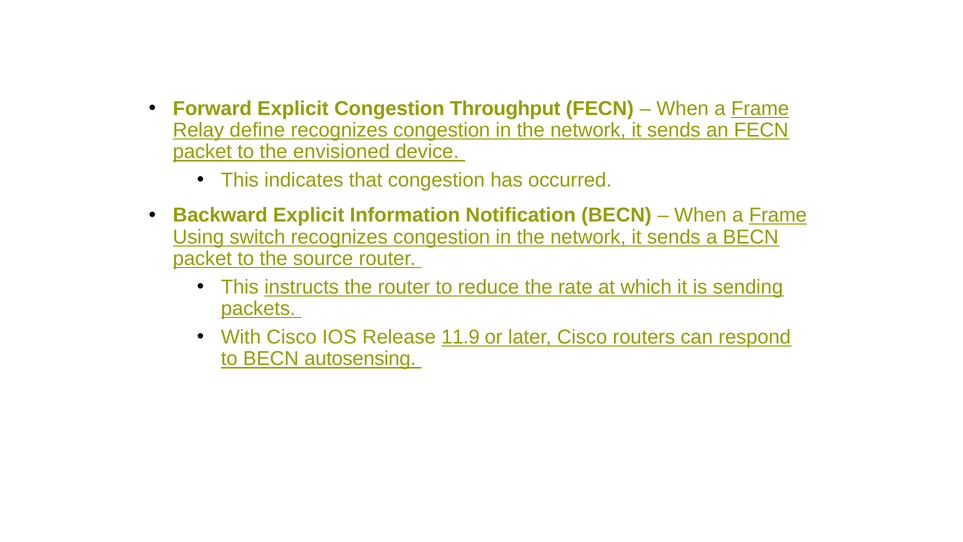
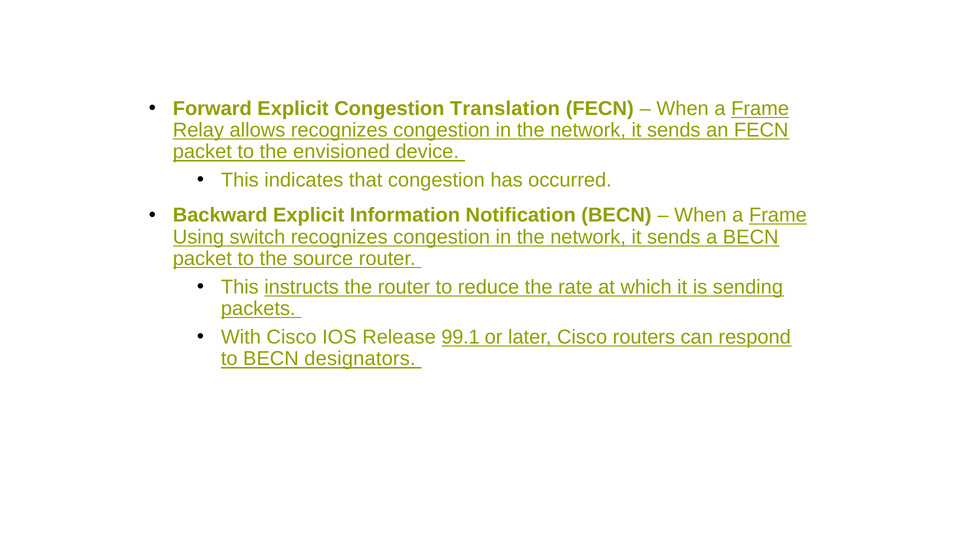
Throughput: Throughput -> Translation (505, 108)
define: define -> allows (257, 130)
11.9: 11.9 -> 99.1 (461, 337)
autosensing: autosensing -> designators (360, 359)
